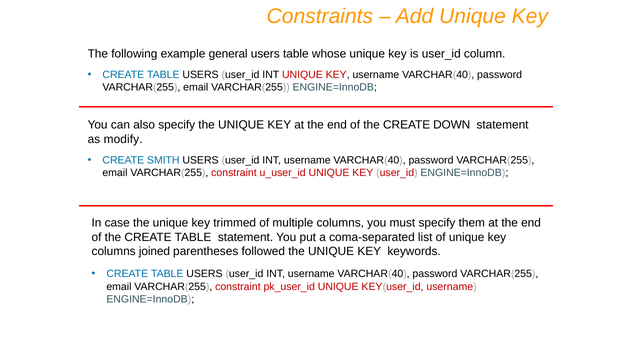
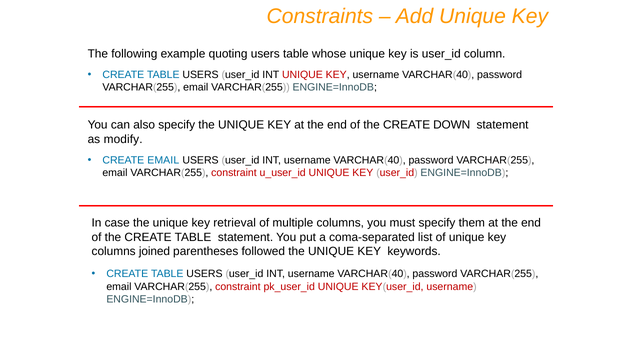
general: general -> quoting (228, 54)
CREATE SMITH: SMITH -> EMAIL (163, 160)
trimmed: trimmed -> retrieval (235, 223)
